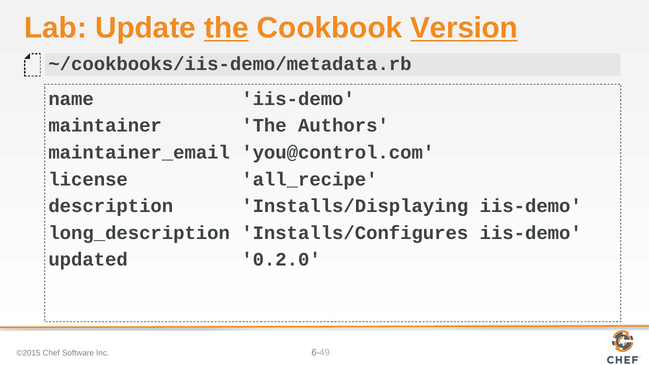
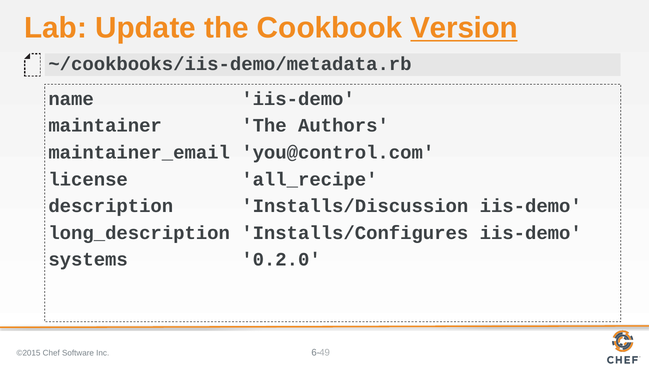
the underline: present -> none (226, 28)
Installs/Displaying: Installs/Displaying -> Installs/Discussion (355, 206)
updated: updated -> systems (88, 260)
